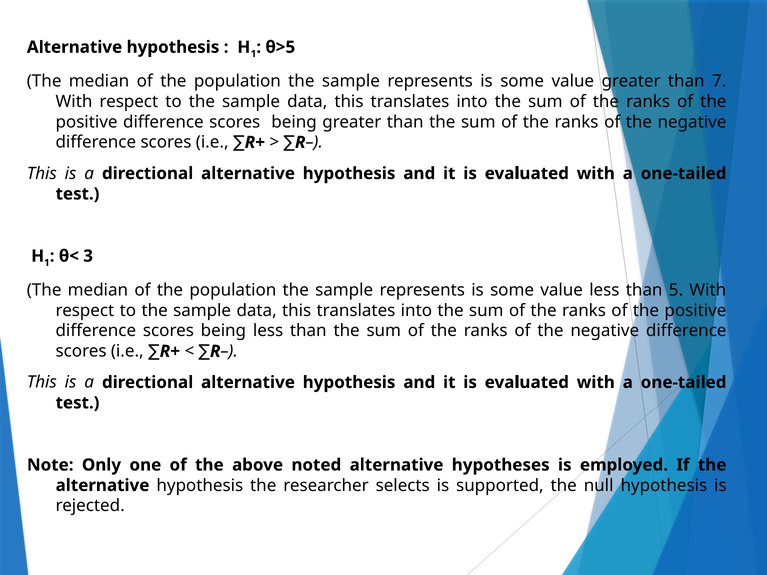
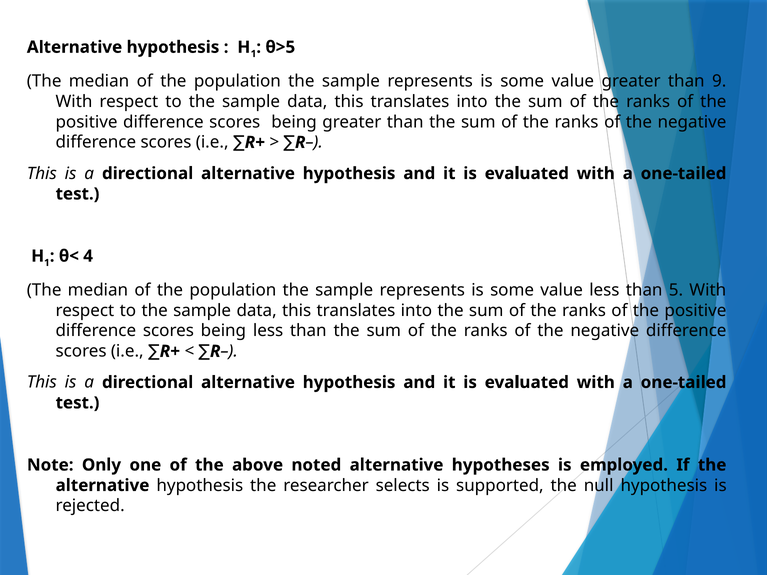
7: 7 -> 9 (719, 81)
3: 3 -> 4 (88, 256)
